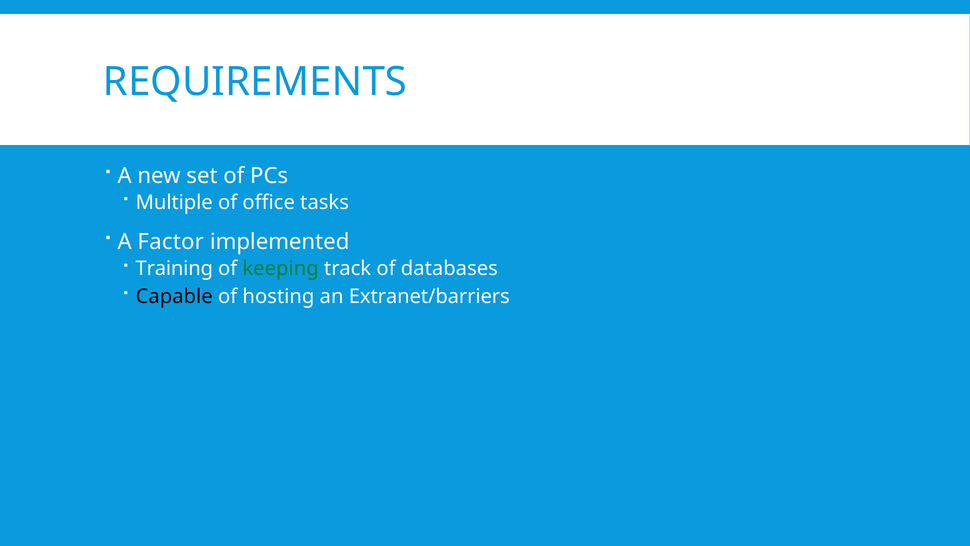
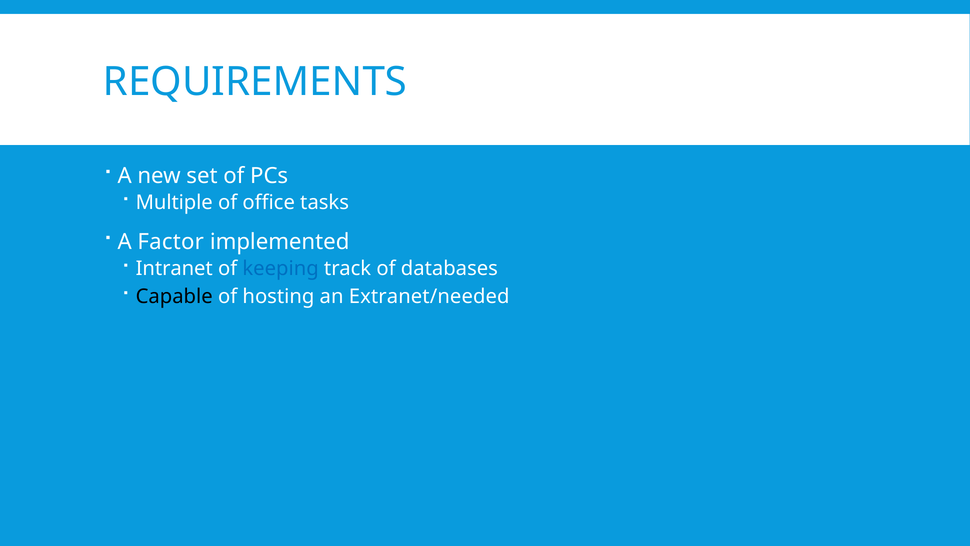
Training: Training -> Intranet (174, 269)
keeping colour: green -> blue (281, 269)
Extranet/barriers: Extranet/barriers -> Extranet/needed (429, 296)
